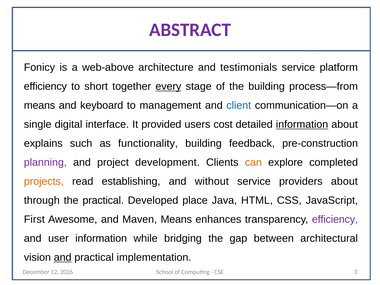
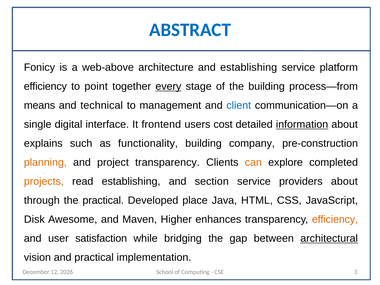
ABSTRACT colour: purple -> blue (190, 30)
and testimonials: testimonials -> establishing (249, 67)
short: short -> point (96, 86)
keyboard: keyboard -> technical (102, 105)
provided: provided -> frontend (161, 124)
feedback: feedback -> company (252, 143)
planning colour: purple -> orange (45, 162)
project development: development -> transparency (167, 162)
without: without -> section (212, 181)
First: First -> Disk (34, 219)
Maven Means: Means -> Higher (176, 219)
efficiency colour: purple -> orange (335, 219)
user information: information -> satisfaction (101, 238)
architectural underline: none -> present (329, 238)
and underline: present -> none (63, 257)
